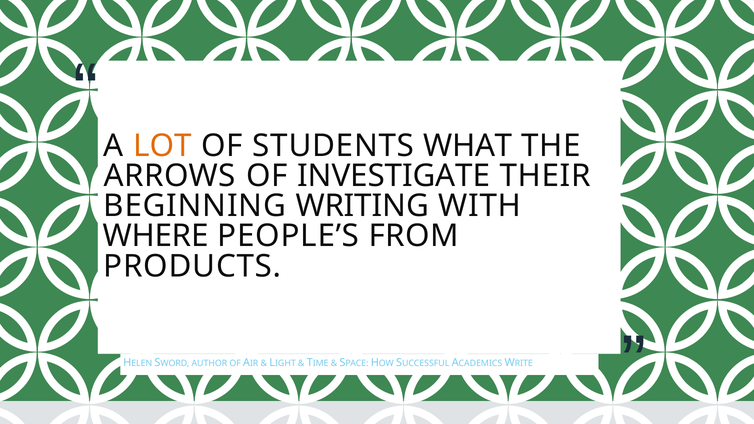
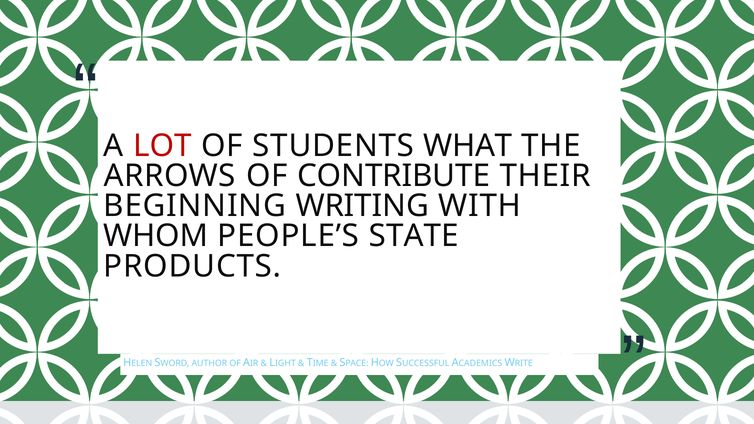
LOT colour: orange -> red (162, 146)
INVESTIGATE: INVESTIGATE -> CONTRIBUTE (394, 176)
WHERE: WHERE -> WHOM (156, 236)
FROM: FROM -> STATE (414, 236)
